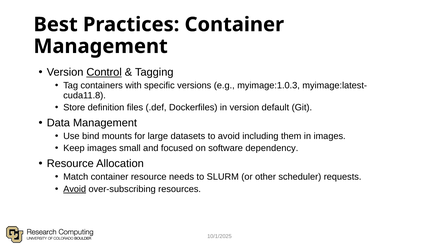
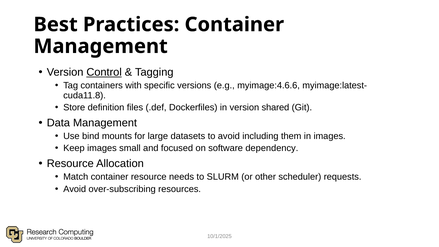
myimage:1.0.3: myimage:1.0.3 -> myimage:4.6.6 (269, 85)
default: default -> shared (275, 107)
Avoid underline: present -> none (75, 189)
